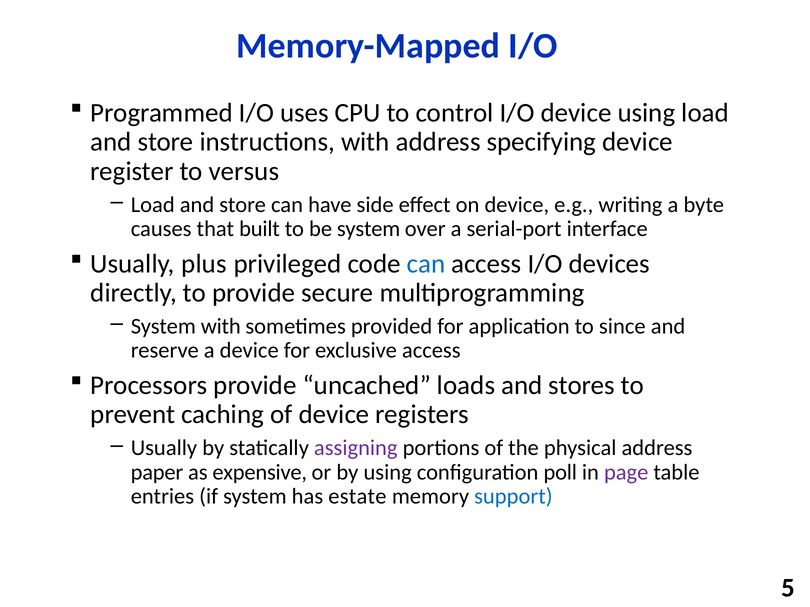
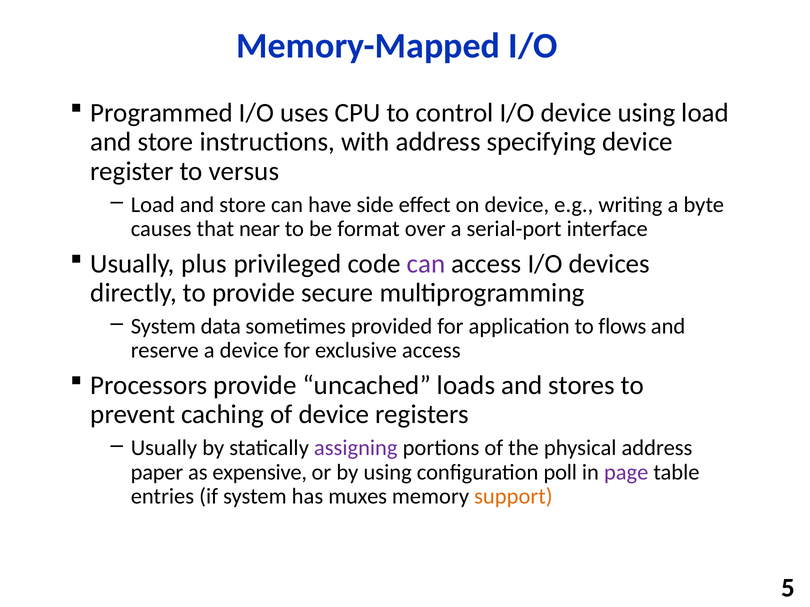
built: built -> near (260, 229)
be system: system -> format (369, 229)
can colour: blue -> purple (426, 264)
System with: with -> data (221, 327)
since: since -> flows (622, 327)
estate: estate -> muxes (358, 497)
support colour: blue -> orange (513, 497)
